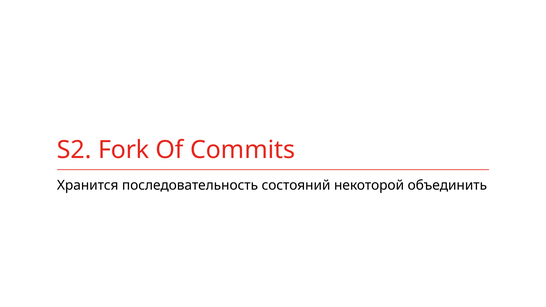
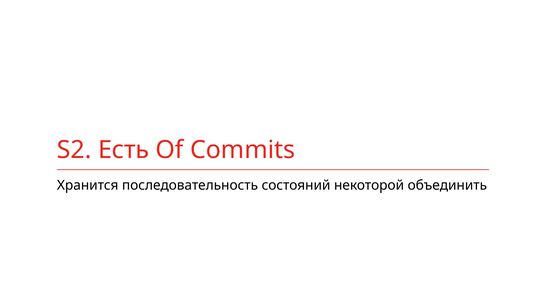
Fork: Fork -> Есть (124, 150)
